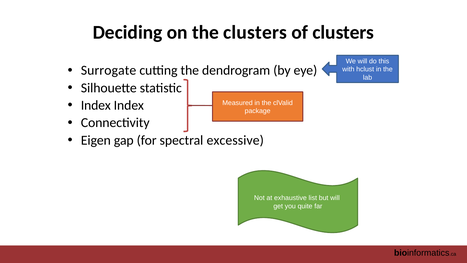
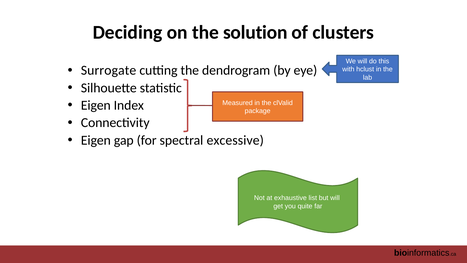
the clusters: clusters -> solution (255, 32)
Index: Index -> Eigen (96, 105)
